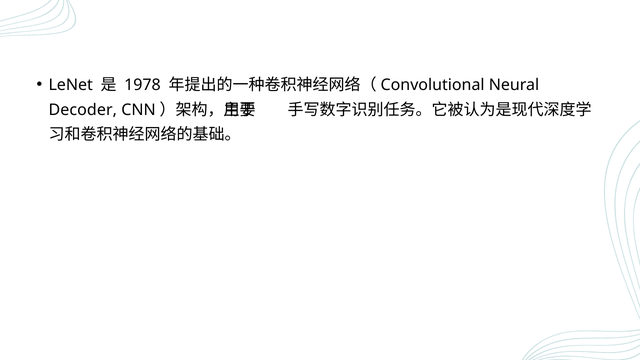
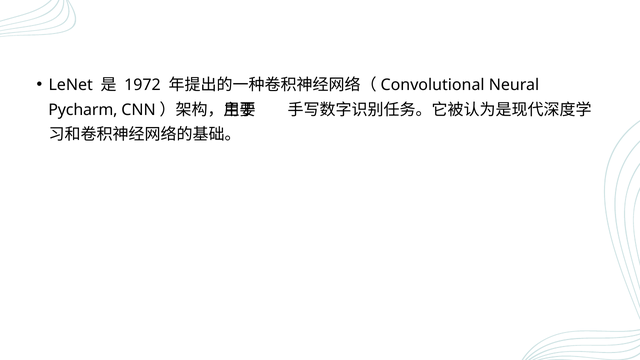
1978: 1978 -> 1972 (142, 85)
Decoder: Decoder -> Pycharm (83, 110)
